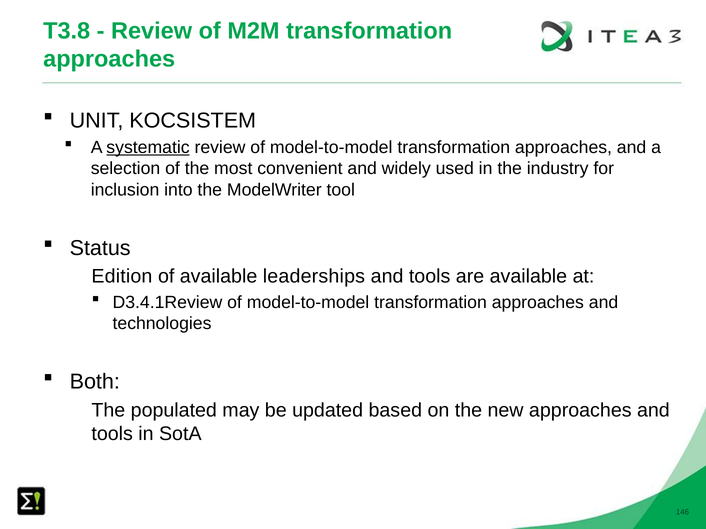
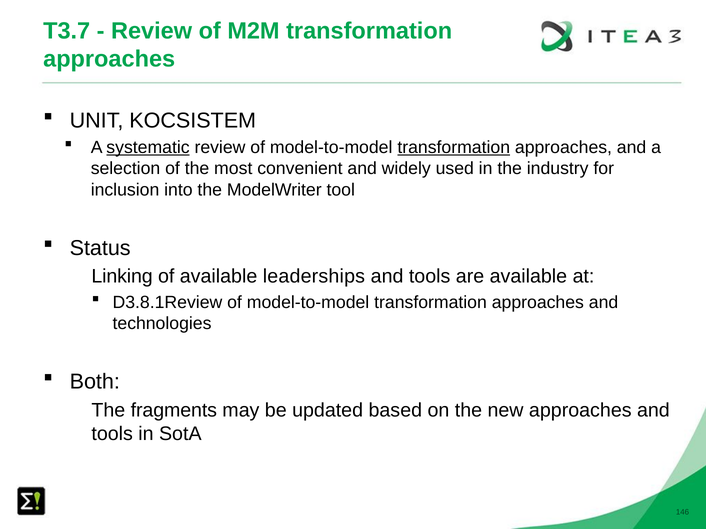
T3.8: T3.8 -> T3.7 (67, 31)
transformation underline: none -> present (454, 148)
Edition: Edition -> Linking (122, 277)
D3.4.1Review: D3.4.1Review -> D3.8.1Review (167, 303)
populated: populated -> fragments (174, 410)
